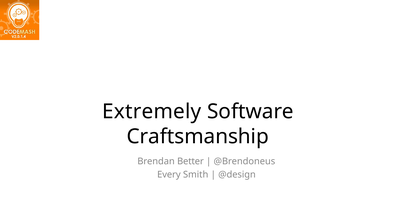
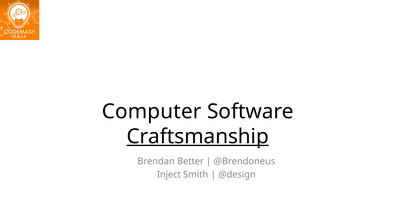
Extremely: Extremely -> Computer (152, 112)
Craftsmanship underline: none -> present (198, 136)
Every: Every -> Inject (169, 175)
